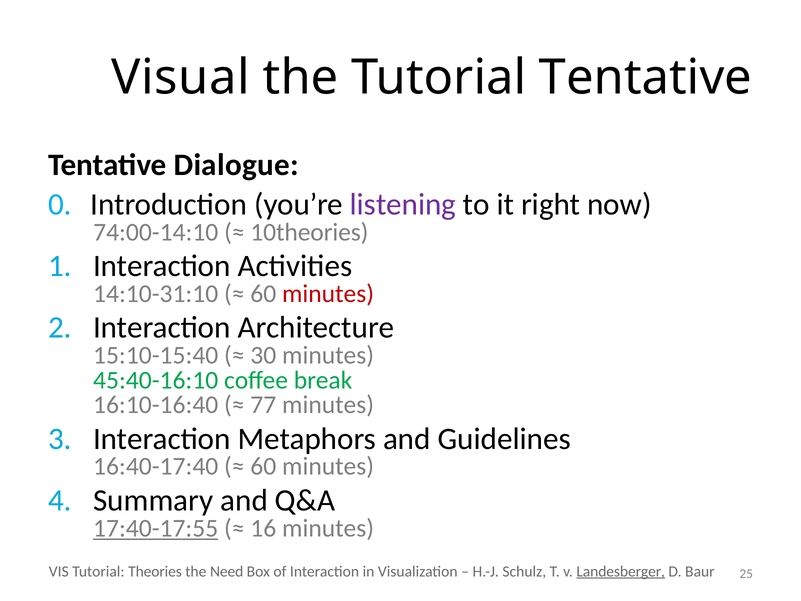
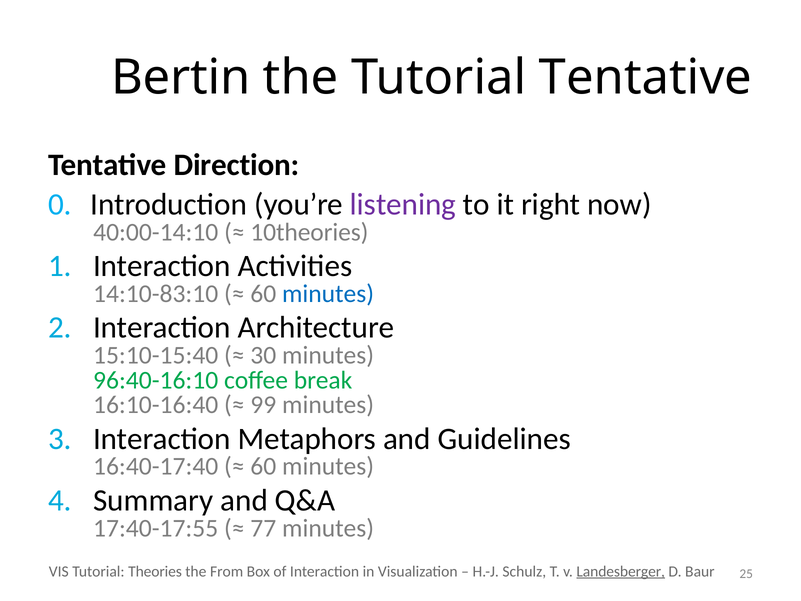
Visual: Visual -> Bertin (181, 78)
Dialogue: Dialogue -> Direction (236, 165)
74:00-14:10: 74:00-14:10 -> 40:00-14:10 (156, 232)
14:10-31:10: 14:10-31:10 -> 14:10-83:10 (156, 294)
minutes colour: red -> blue (328, 294)
45:40-16:10: 45:40-16:10 -> 96:40-16:10 (156, 380)
77: 77 -> 99 (263, 405)
17:40-17:55 underline: present -> none (156, 528)
16: 16 -> 77 (263, 528)
Need: Need -> From (227, 571)
